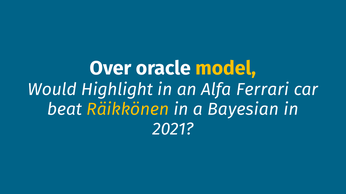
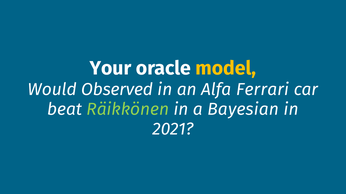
Over: Over -> Your (111, 69)
Highlight: Highlight -> Observed (117, 90)
Räikkönen colour: yellow -> light green (128, 110)
